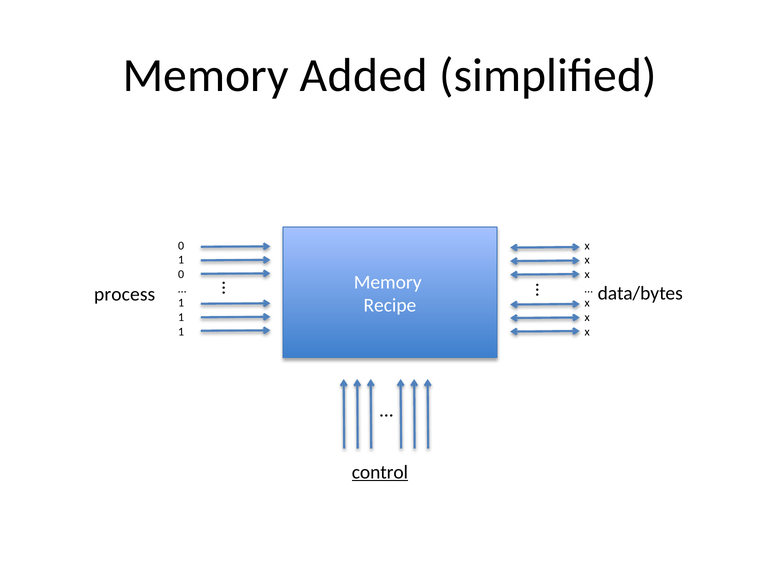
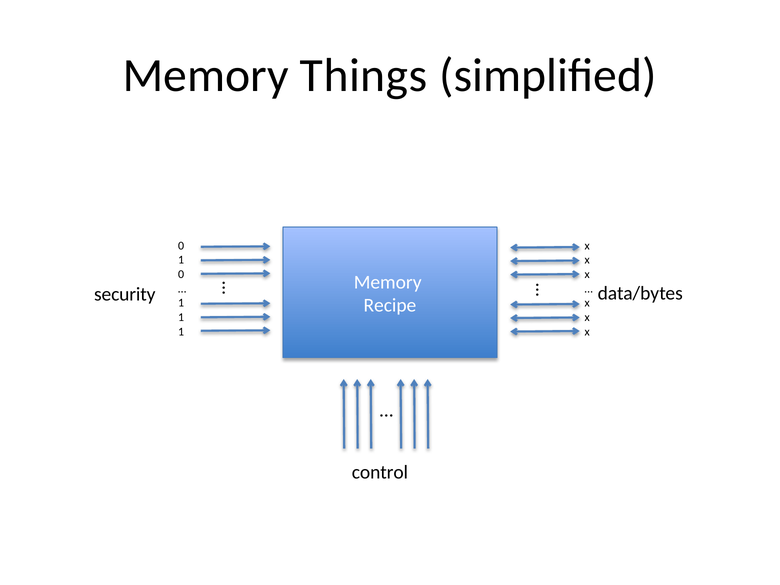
Added: Added -> Things (364, 76)
process: process -> security (125, 294)
control underline: present -> none (380, 472)
